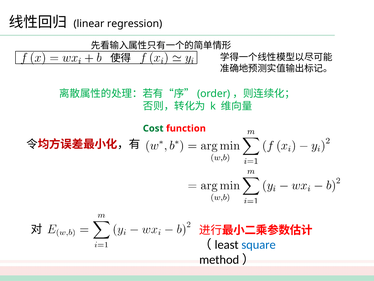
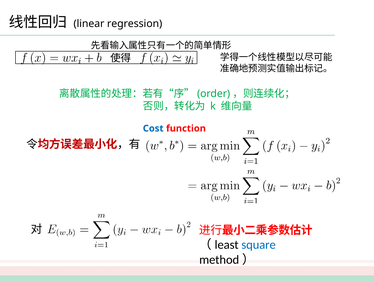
Cost colour: green -> blue (153, 128)
